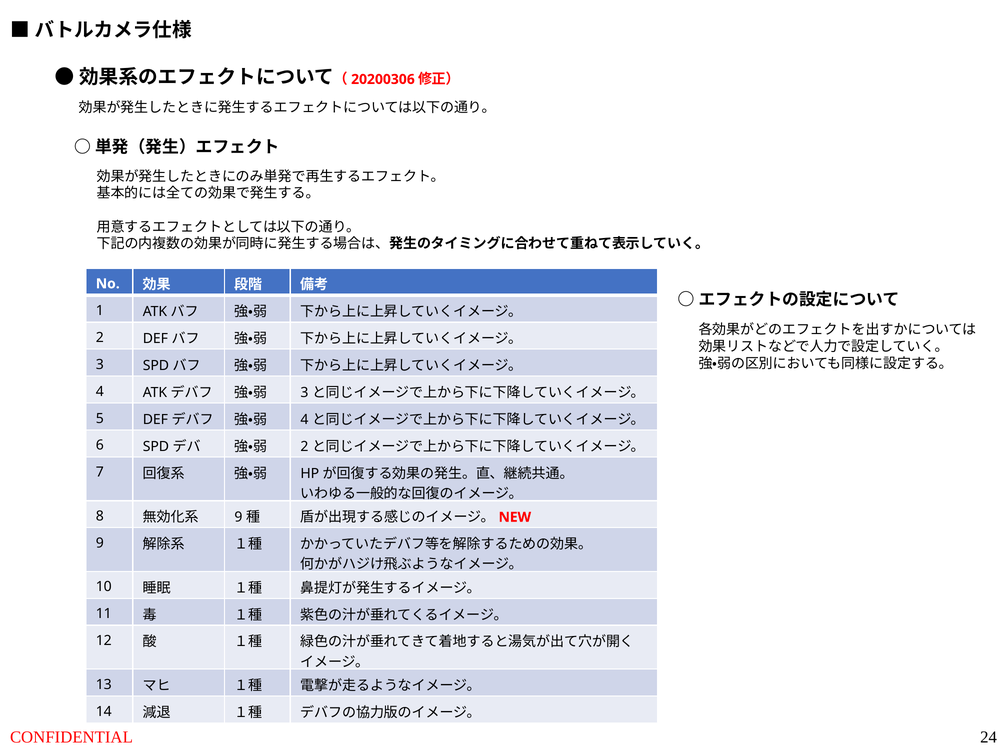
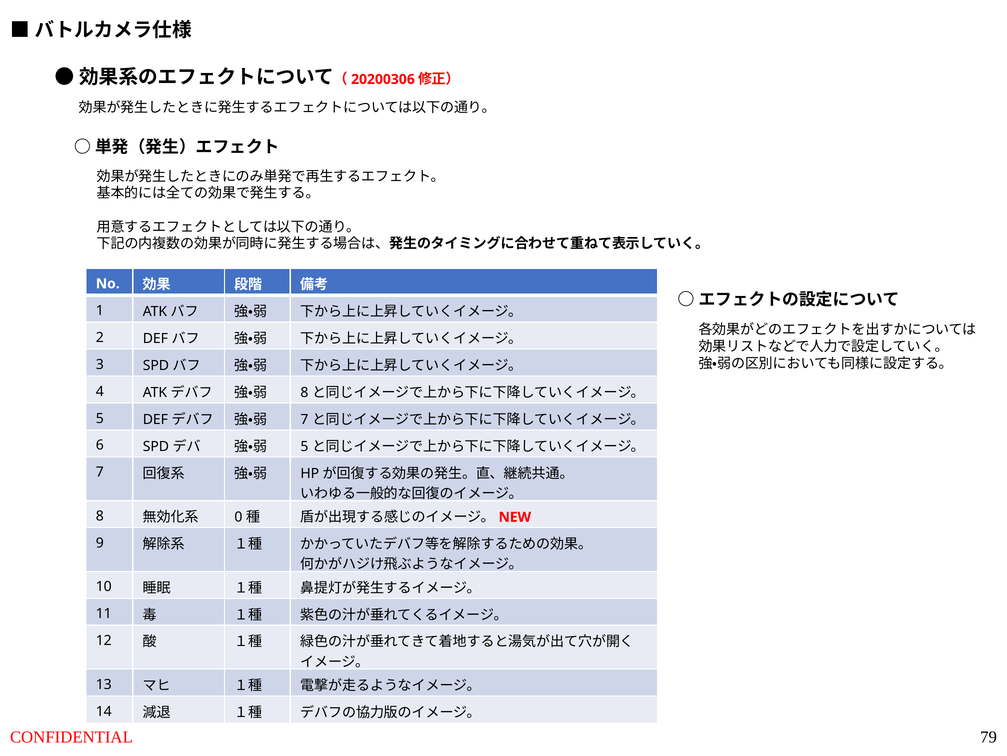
3: 3 -> 8 (304, 392)
4: 4 -> 7 (304, 419)
2: 2 -> 5 (304, 446)
9: 9 -> 0 (238, 517)
24: 24 -> 79 (989, 736)
